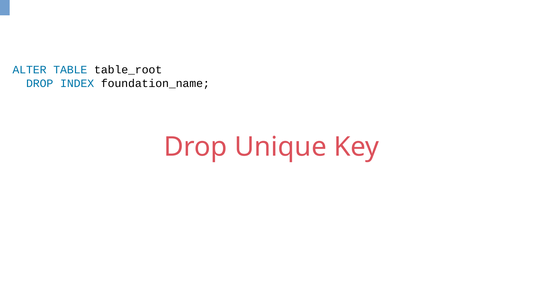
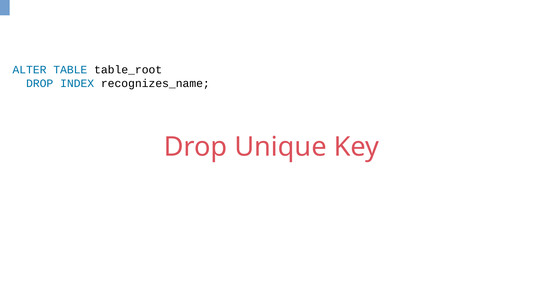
foundation_name: foundation_name -> recognizes_name (155, 83)
